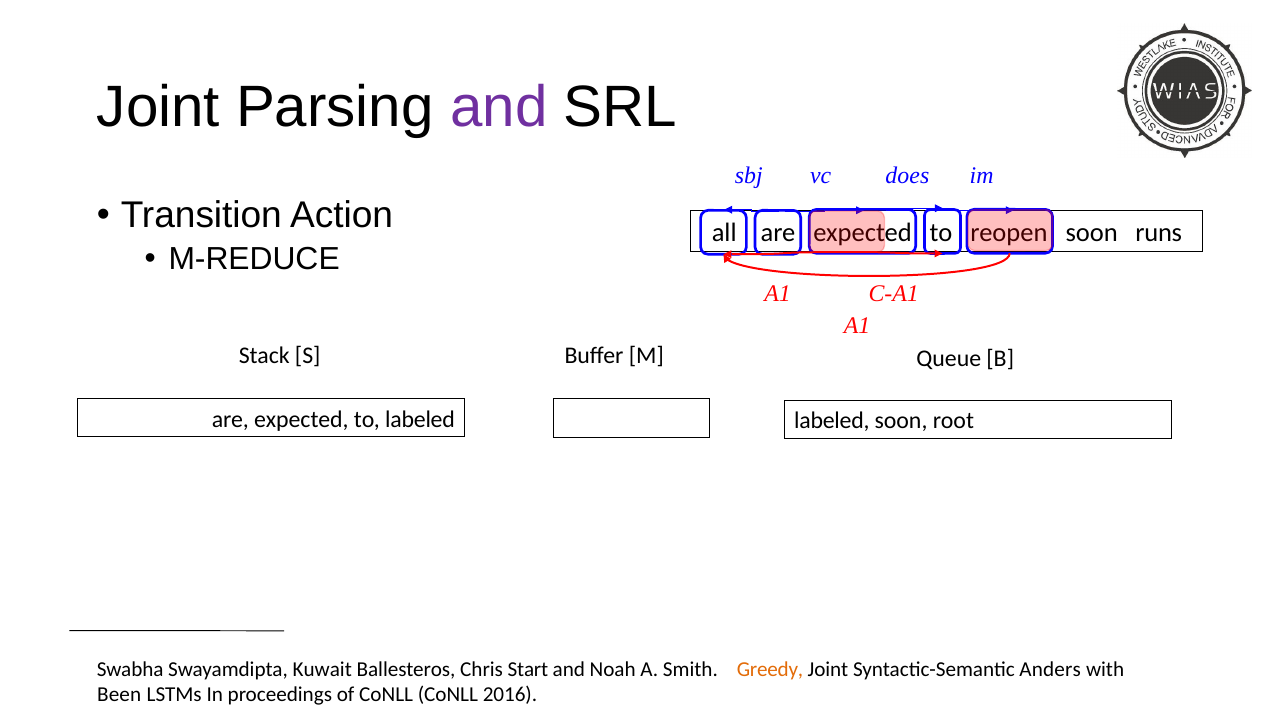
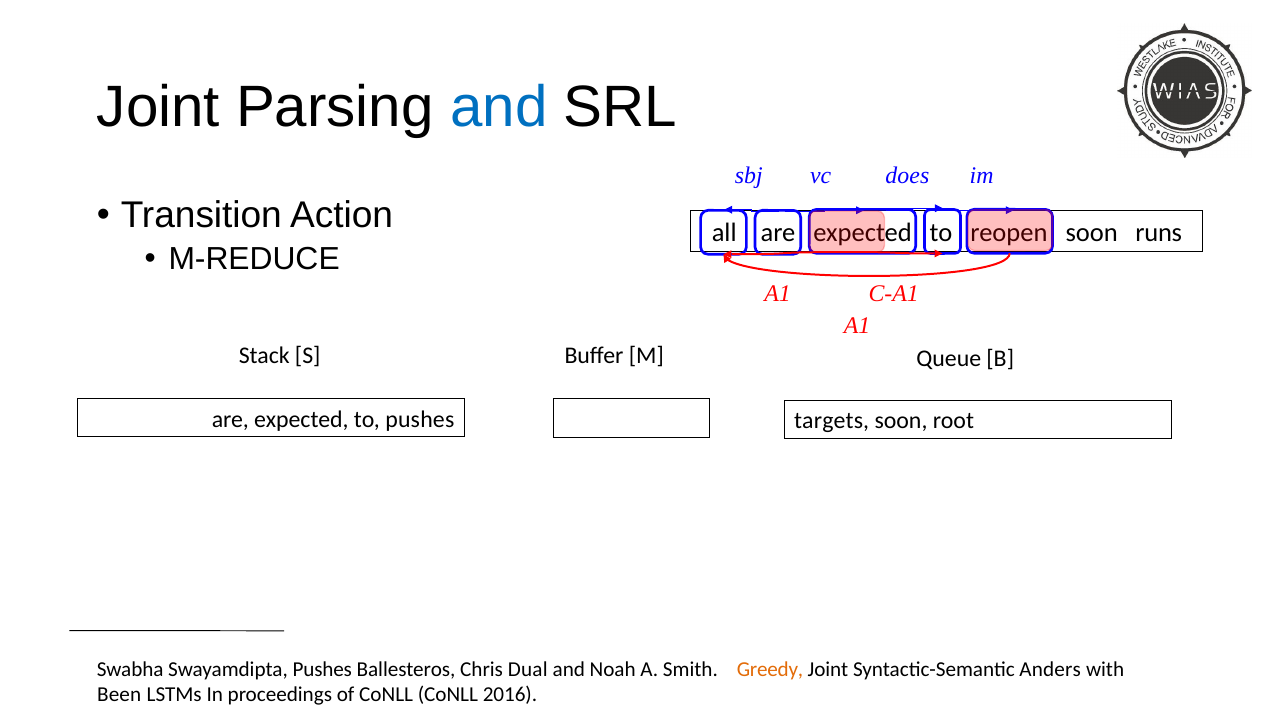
and colour: purple -> blue (499, 107)
to labeled: labeled -> pushes (420, 419)
labeled: labeled -> targets (832, 421)
Swayamdipta Kuwait: Kuwait -> Pushes (322, 669)
Start: Start -> Dual (528, 669)
